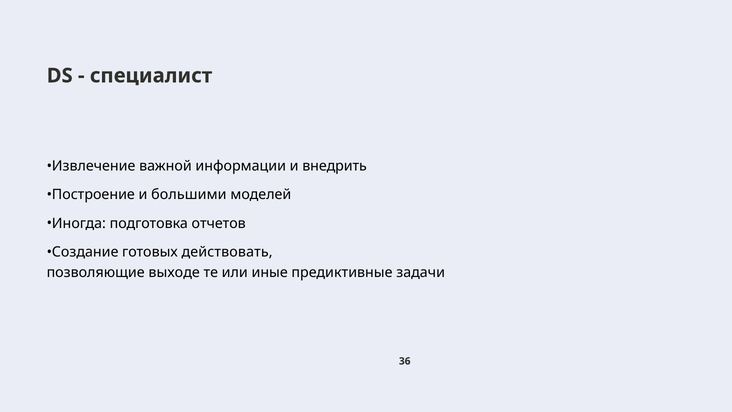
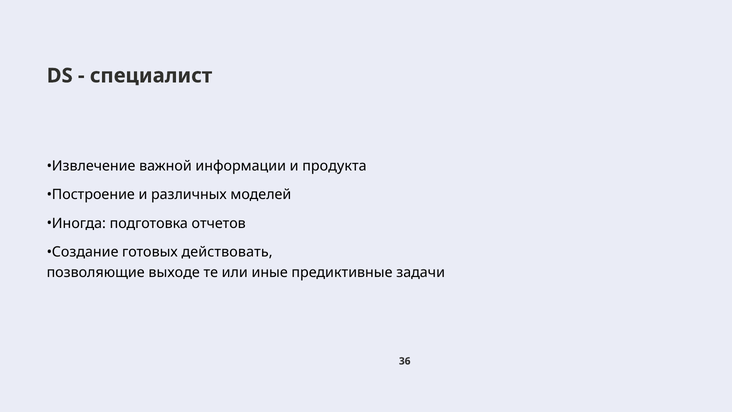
внедрить: внедрить -> продукта (334, 166)
большими: большими -> различных (189, 195)
